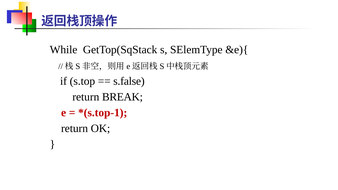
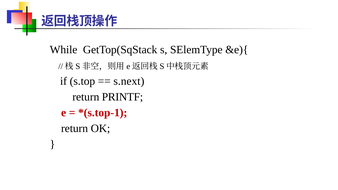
s.false: s.false -> s.next (129, 81)
BREAK: BREAK -> PRINTF (122, 97)
